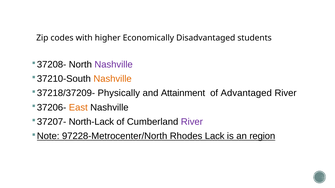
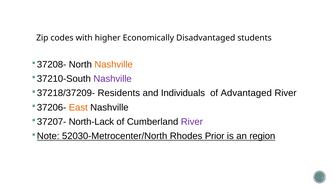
Nashville colour: purple -> orange (114, 65)
Nashville colour: orange -> purple (113, 79)
Physically: Physically -> Residents (119, 93)
Attainment: Attainment -> Individuals (183, 93)
97228-Metrocenter/North: 97228-Metrocenter/North -> 52030-Metrocenter/North (115, 136)
Lack: Lack -> Prior (215, 136)
